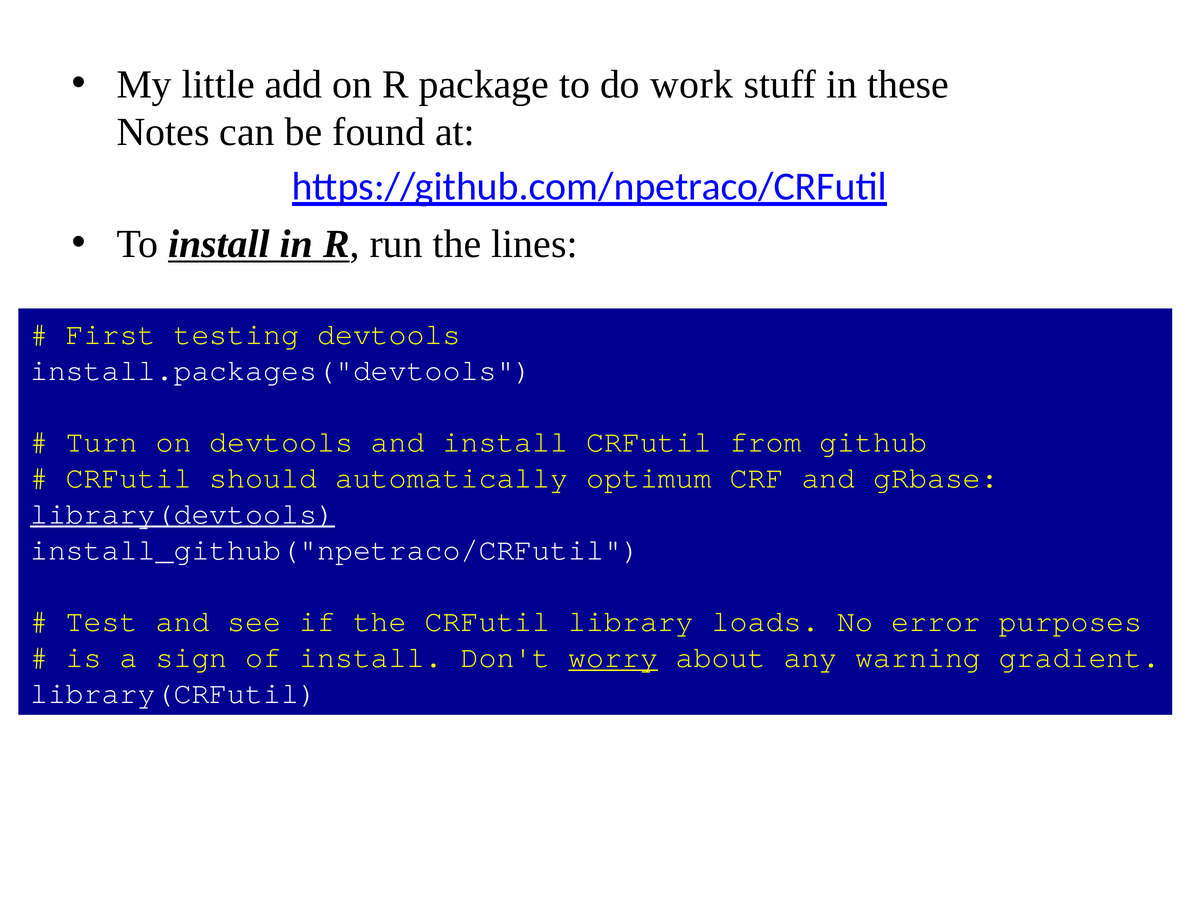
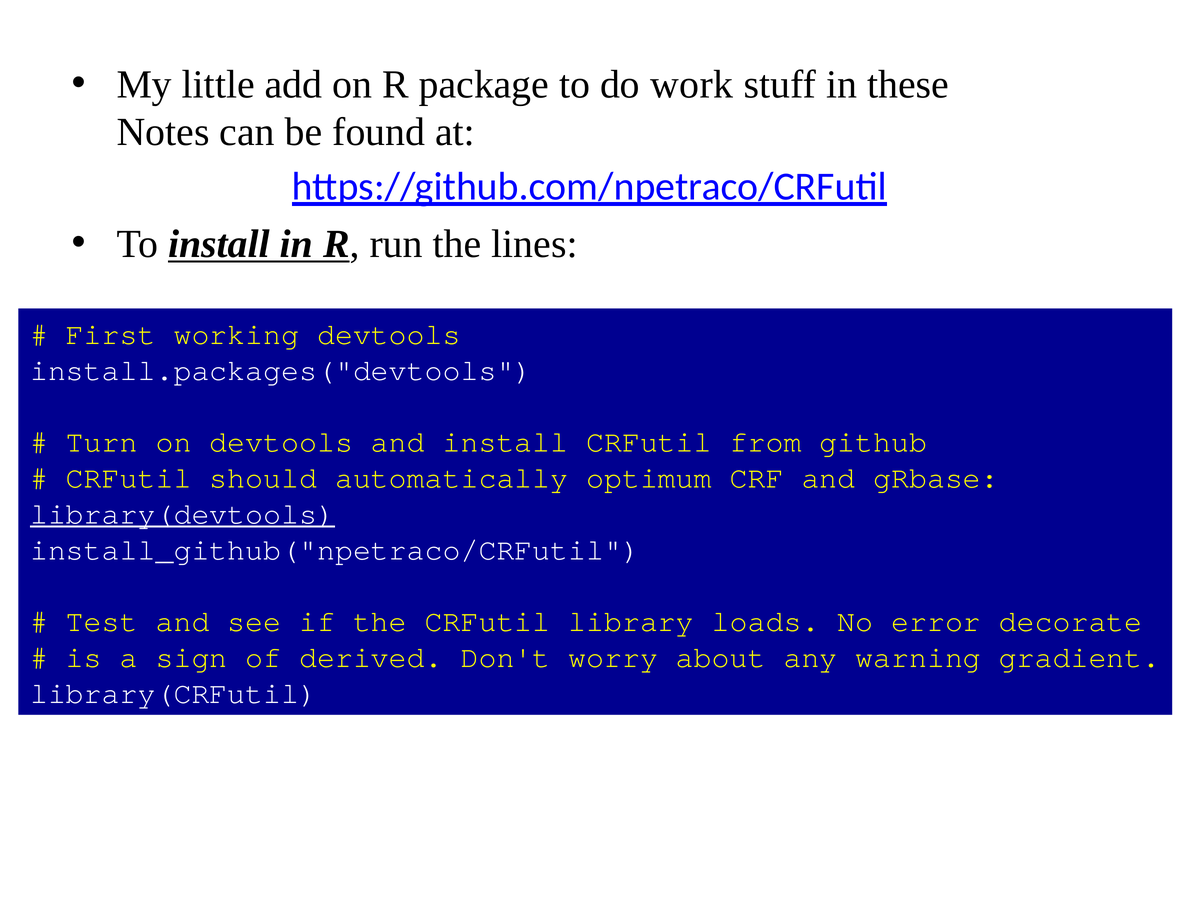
testing: testing -> working (236, 334)
purposes: purposes -> decorate (1071, 621)
of install: install -> derived (371, 657)
worry underline: present -> none (613, 657)
